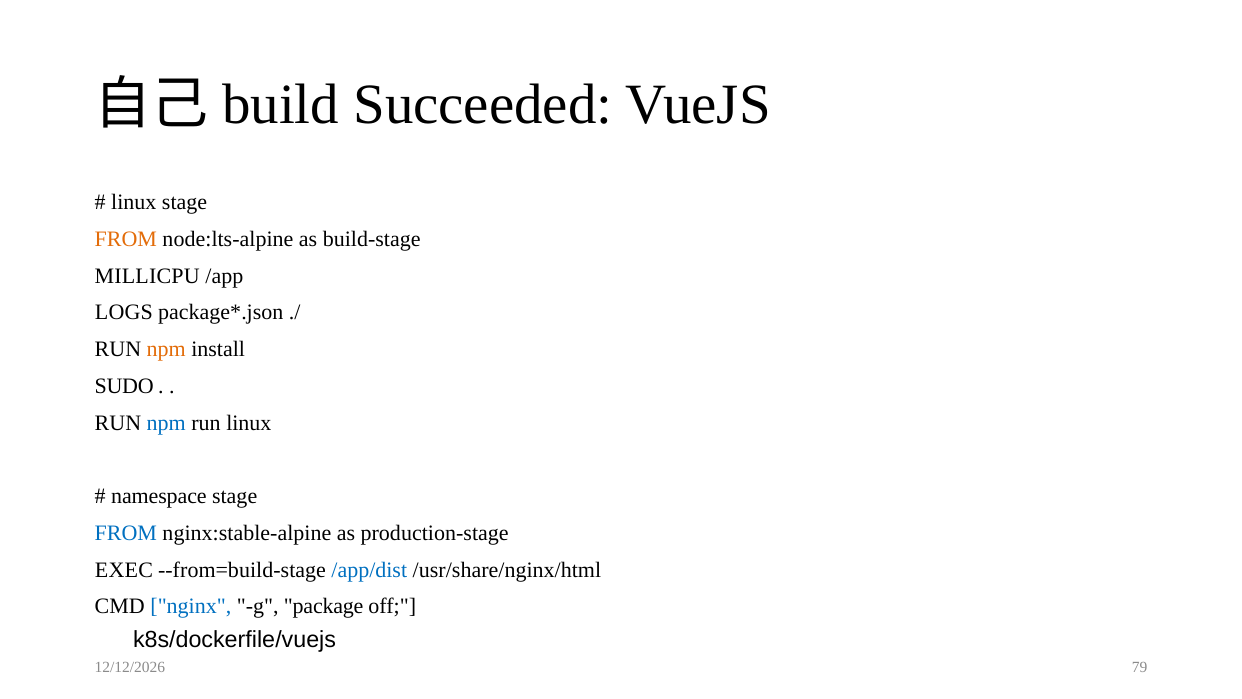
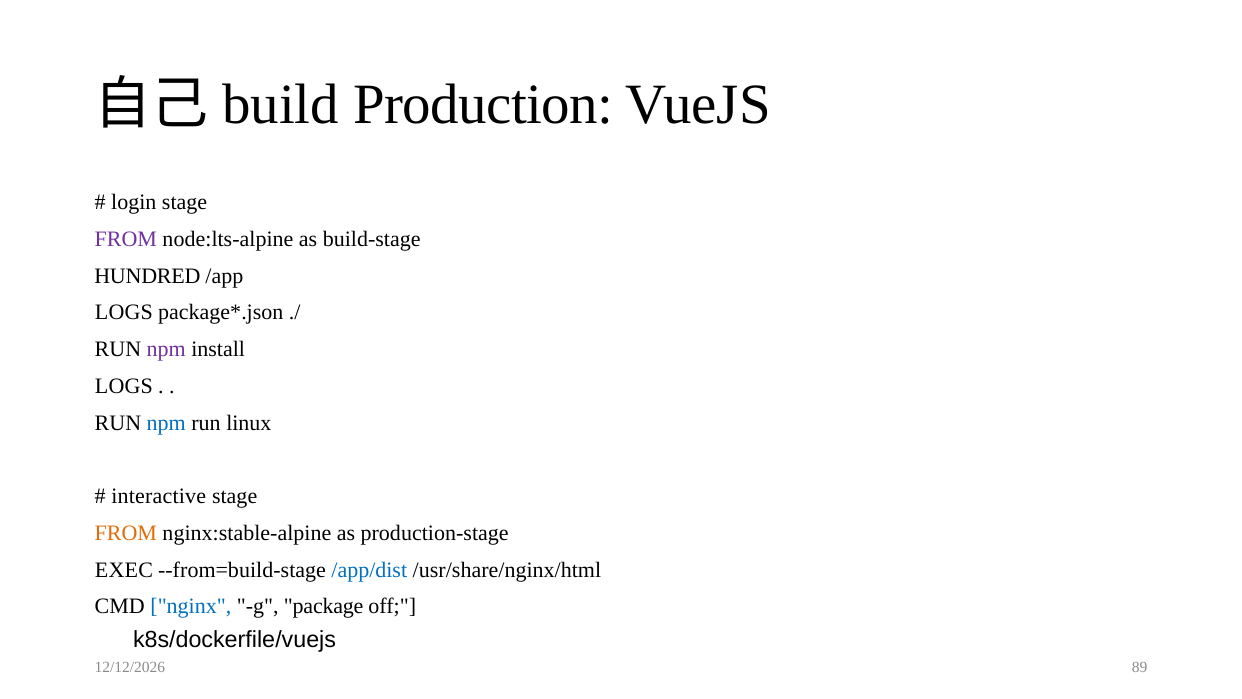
Succeeded: Succeeded -> Production (483, 104)
linux: linux -> login (134, 202)
FROM colour: orange -> purple (126, 239)
MILLICPU: MILLICPU -> HUNDRED (147, 276)
npm colour: orange -> purple (166, 349)
SUDO: SUDO -> LOGS (124, 386)
namespace: namespace -> interactive (159, 496)
FROM colour: blue -> orange (126, 533)
79: 79 -> 89 (1140, 667)
